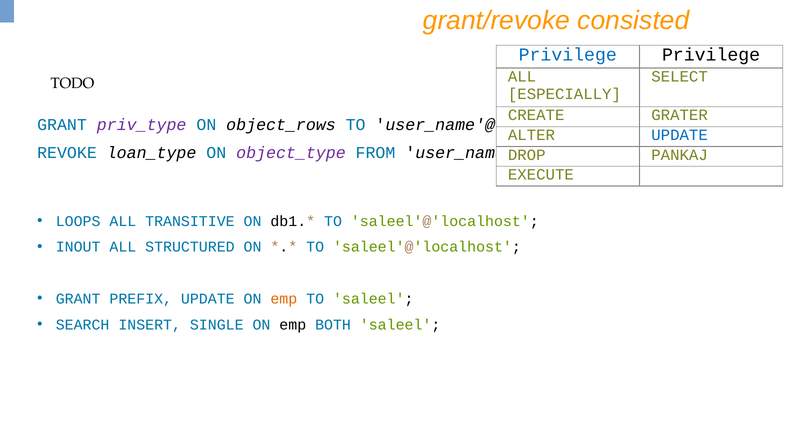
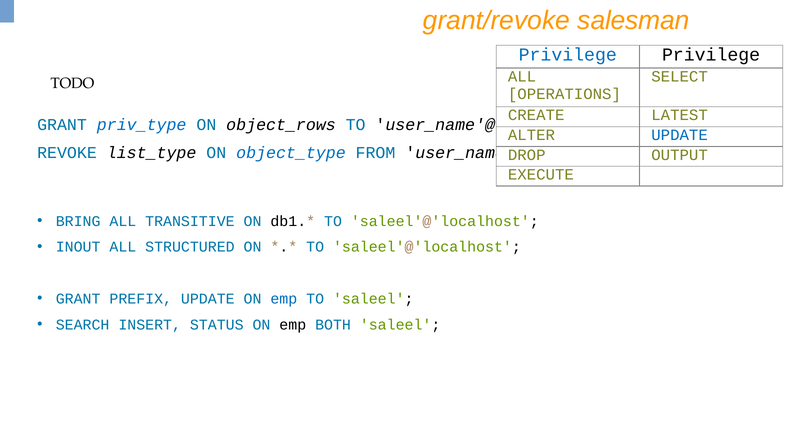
consisted: consisted -> salesman (634, 21)
ESPECIALLY: ESPECIALLY -> OPERATIONS (564, 94)
GRATER: GRATER -> LATEST (680, 115)
priv_type colour: purple -> blue (142, 125)
loan_type: loan_type -> list_type (152, 153)
object_type colour: purple -> blue (291, 153)
PANKAJ: PANKAJ -> OUTPUT (680, 155)
LOOPS: LOOPS -> BRING (78, 221)
emp colour: orange -> blue (284, 299)
SINGLE: SINGLE -> STATUS (217, 325)
